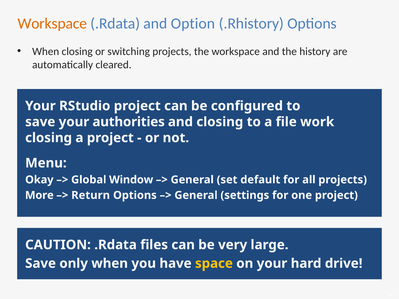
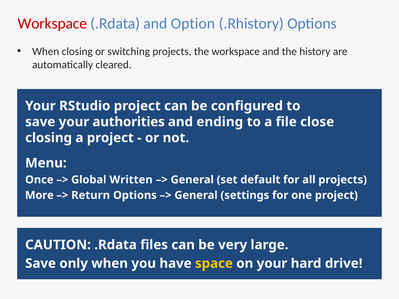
Workspace colour: orange -> red (52, 23)
and closing: closing -> ending (220, 122)
work: work -> close (317, 122)
Okay: Okay -> Once (39, 180)
Window: Window -> Written (131, 180)
